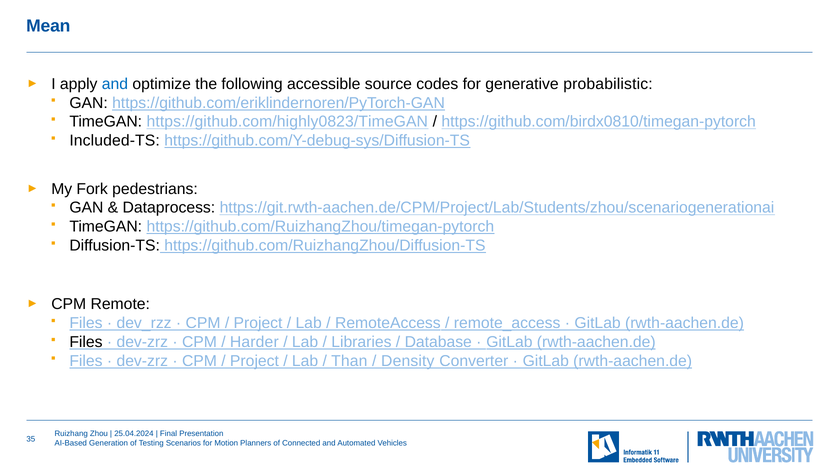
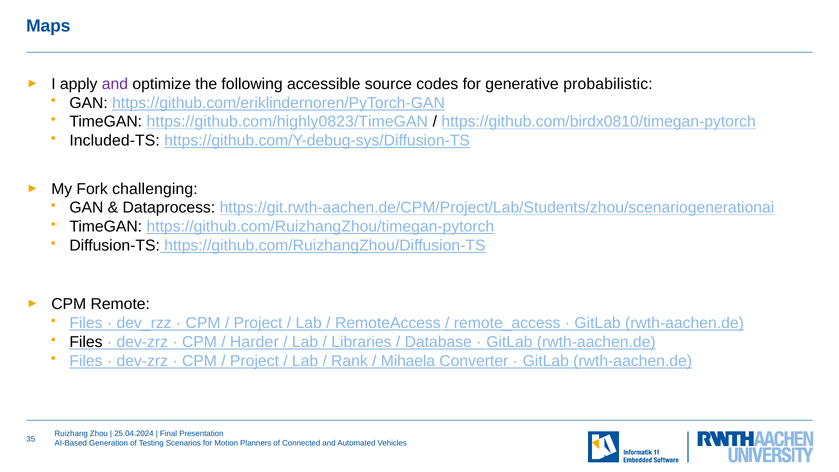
Mean: Mean -> Maps (48, 26)
and colour: blue -> purple (115, 84)
pedestrians: pedestrians -> challenging (155, 189)
Than: Than -> Rank (349, 361)
Density: Density -> Mihaela (408, 361)
